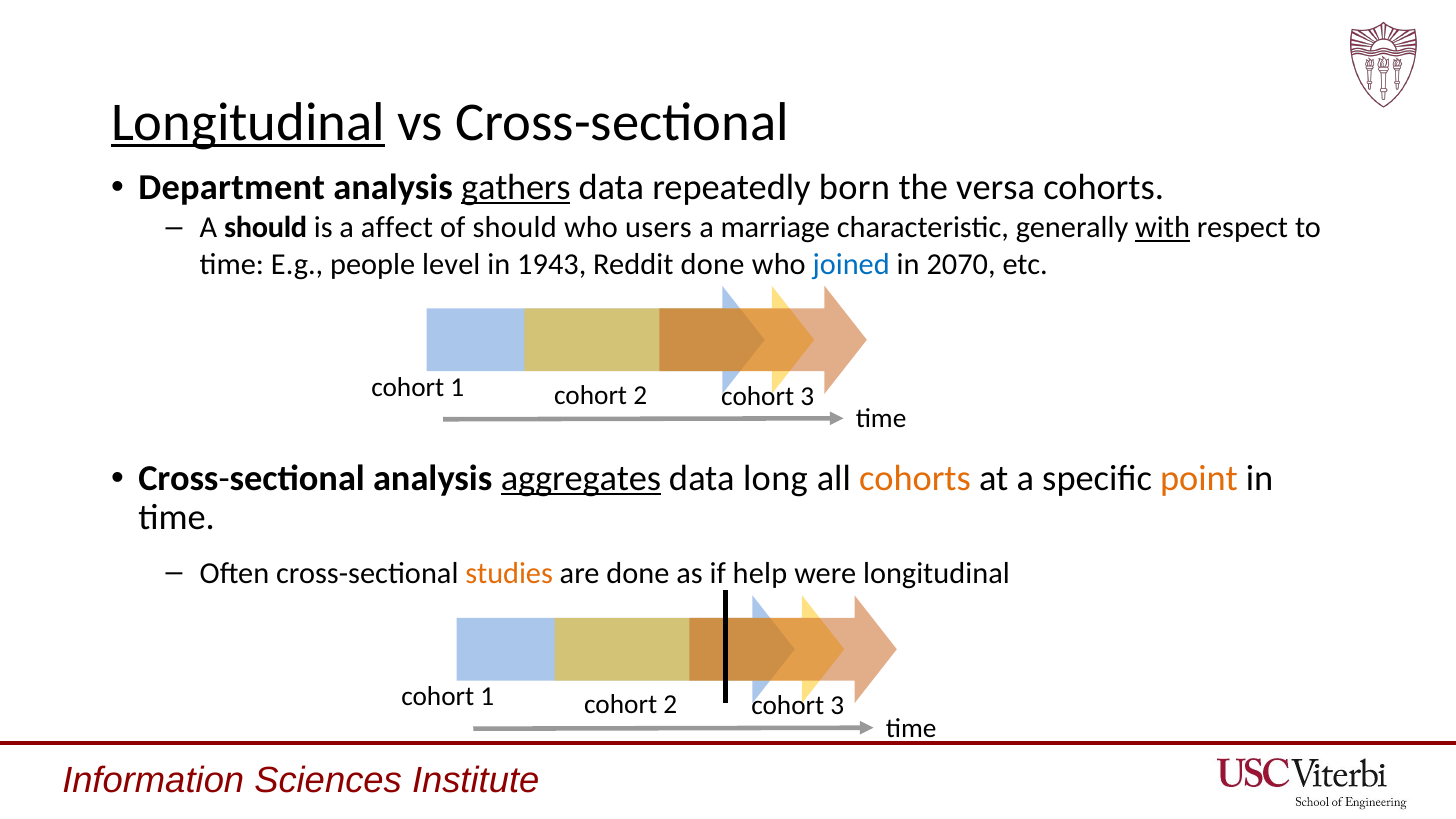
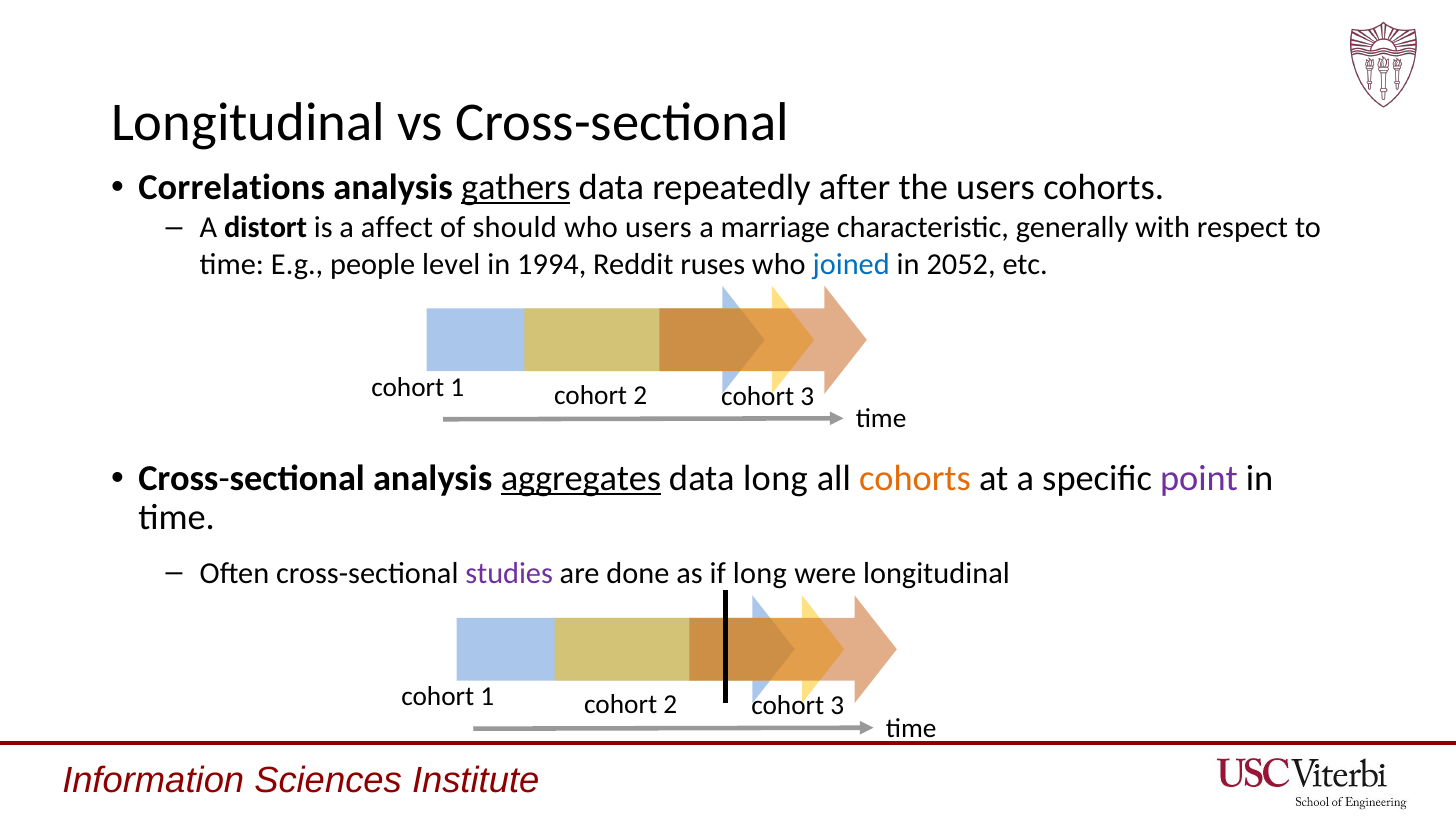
Longitudinal underline: present -> none (248, 122)
Department: Department -> Correlations (232, 188)
born: born -> after (855, 188)
the versa: versa -> users (996, 188)
A should: should -> distort (266, 228)
with underline: present -> none (1163, 228)
1943: 1943 -> 1994 (552, 264)
Reddit done: done -> ruses (713, 264)
2070: 2070 -> 2052 (961, 264)
point colour: orange -> purple (1199, 478)
studies colour: orange -> purple (509, 573)
if help: help -> long (760, 573)
